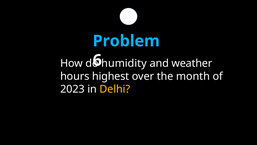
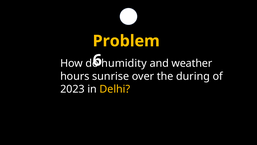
Problem colour: light blue -> yellow (126, 41)
highest: highest -> sunrise (111, 76)
month: month -> during (193, 76)
